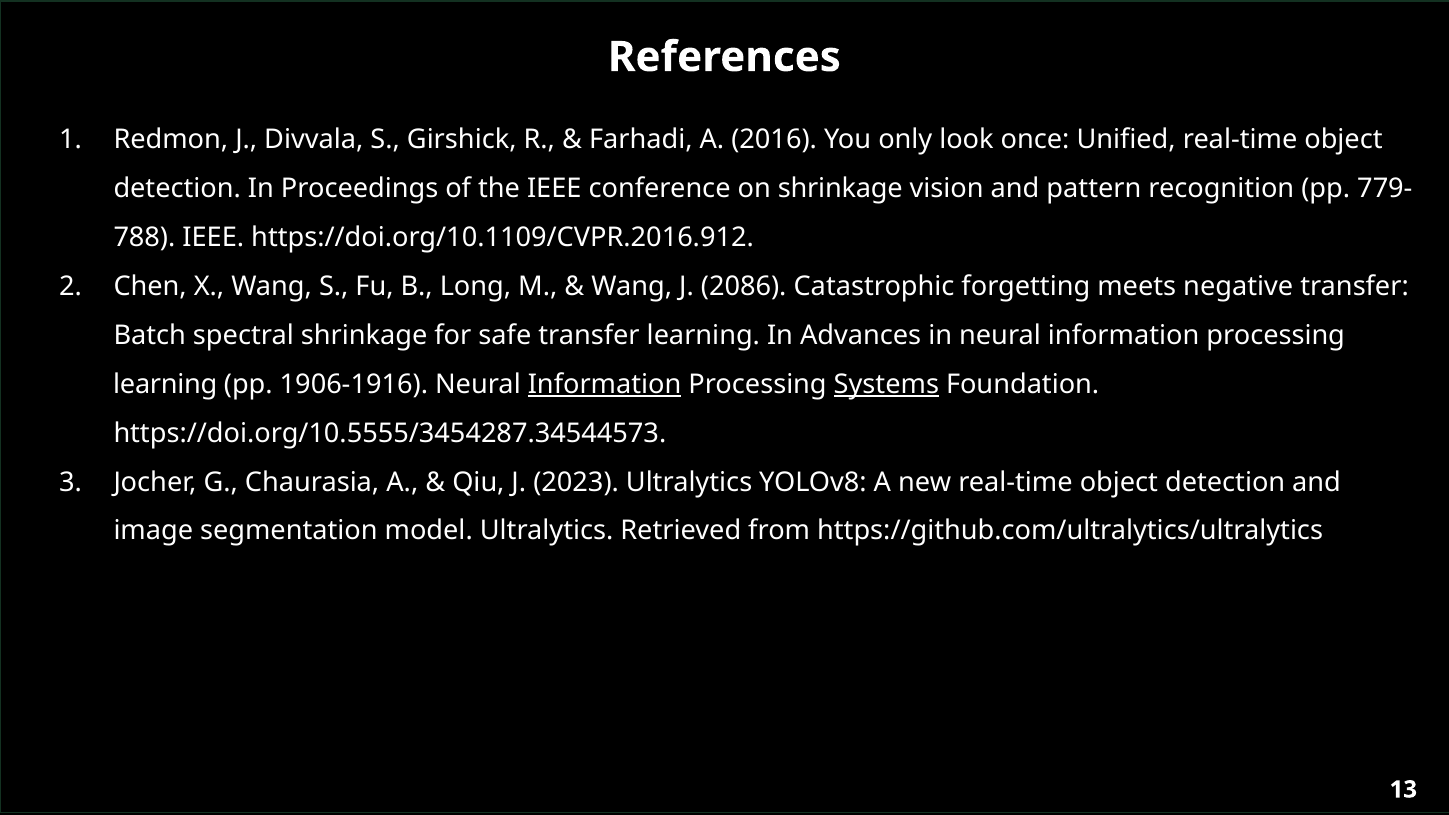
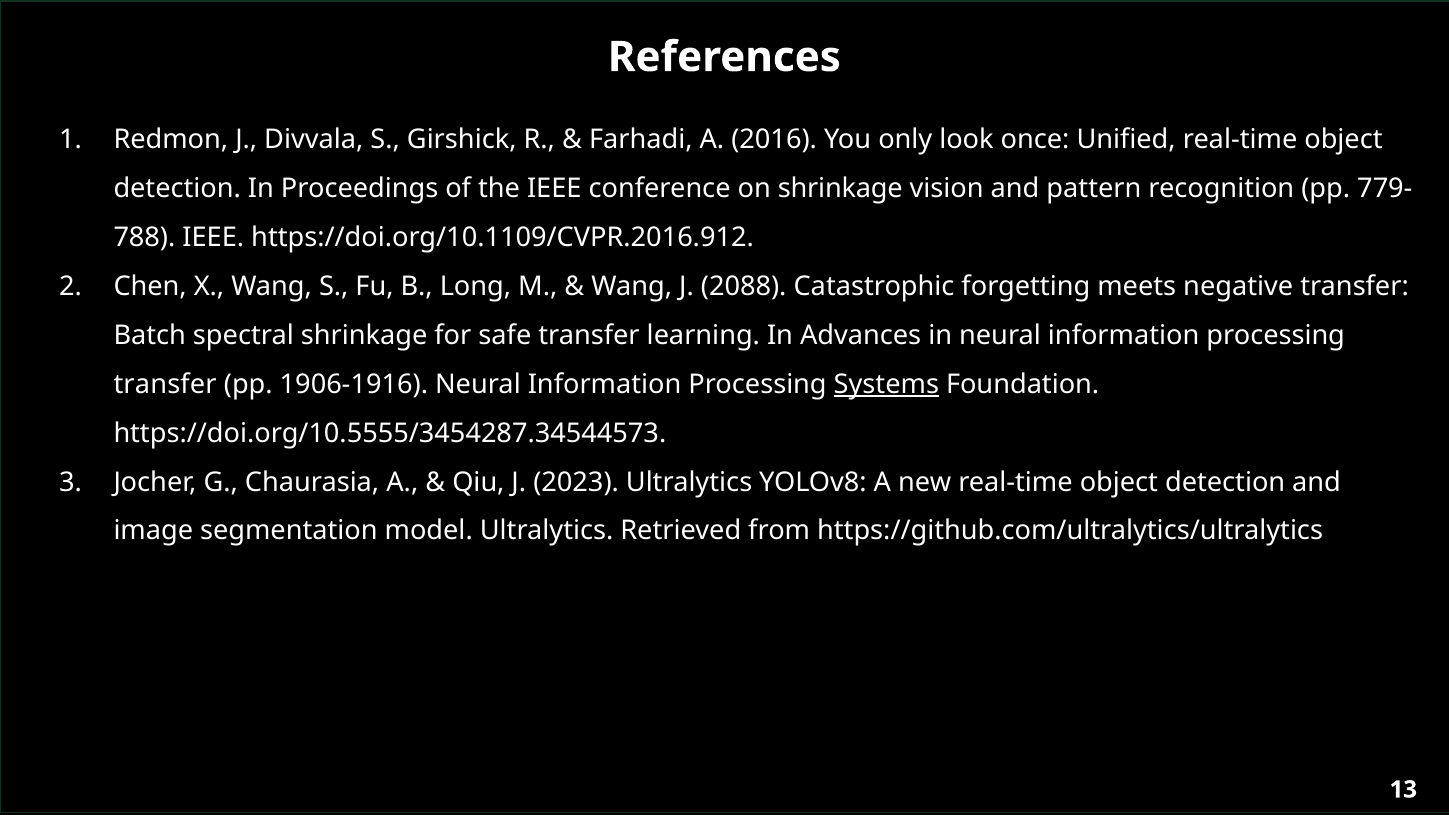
2086: 2086 -> 2088 (744, 287)
learning: learning -> transfer (165, 384)
Information underline: present -> none (605, 384)
